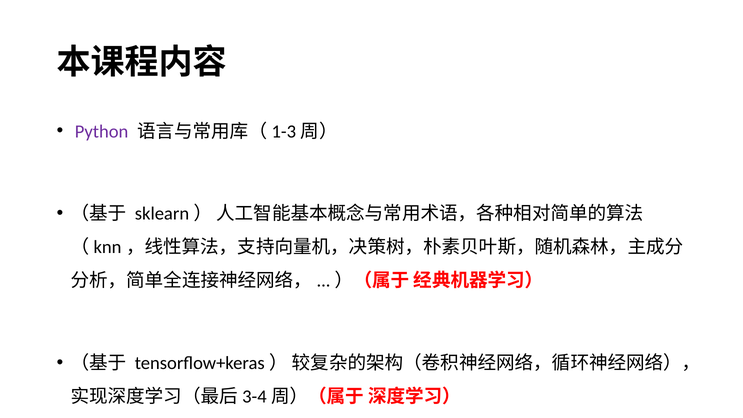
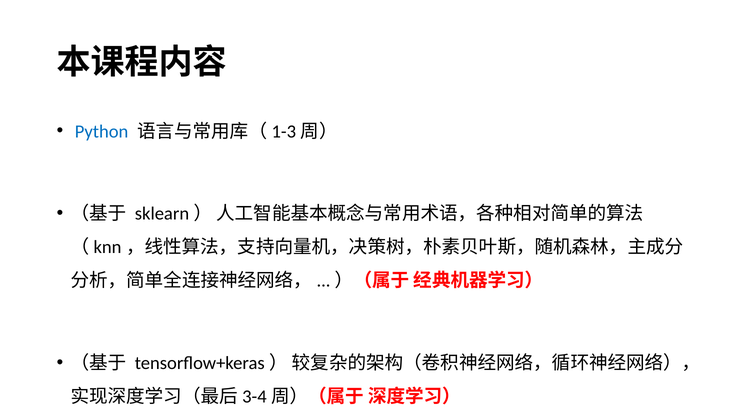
Python colour: purple -> blue (102, 131)
